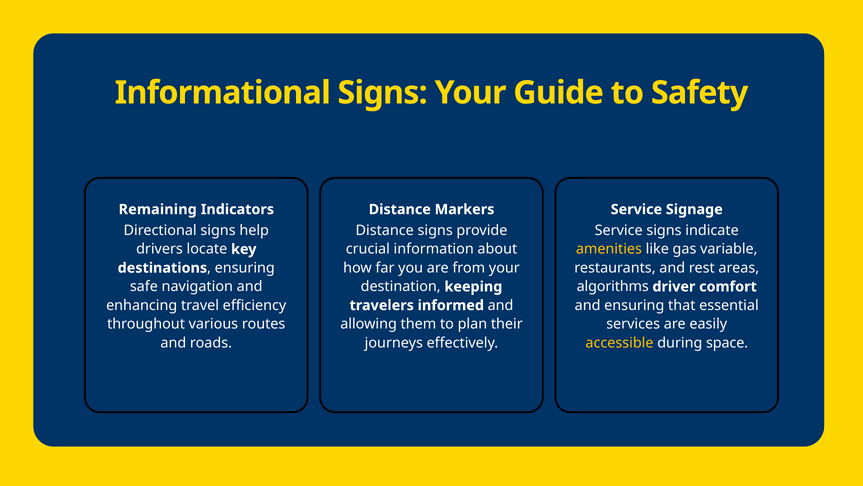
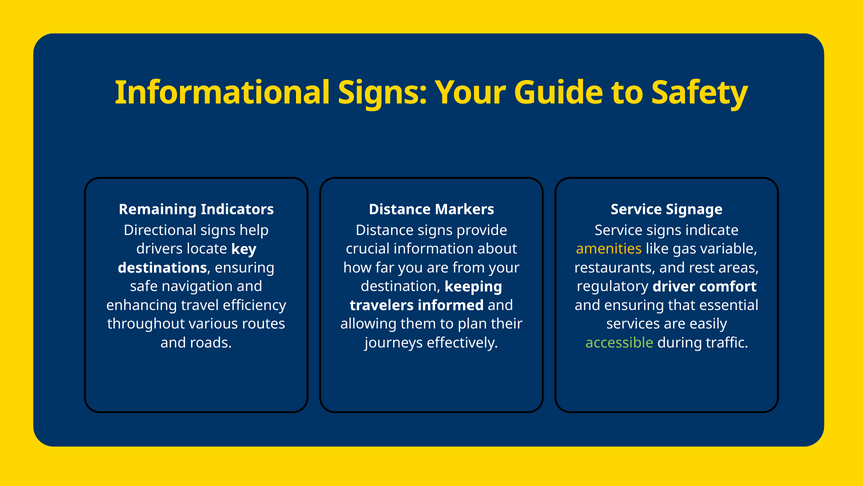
algorithms: algorithms -> regulatory (613, 286)
accessible colour: yellow -> light green (619, 342)
space: space -> traffic (727, 342)
